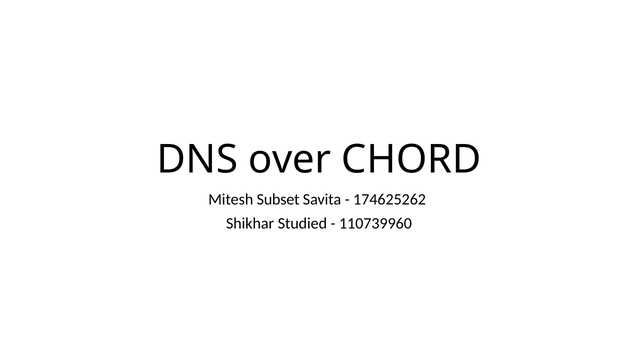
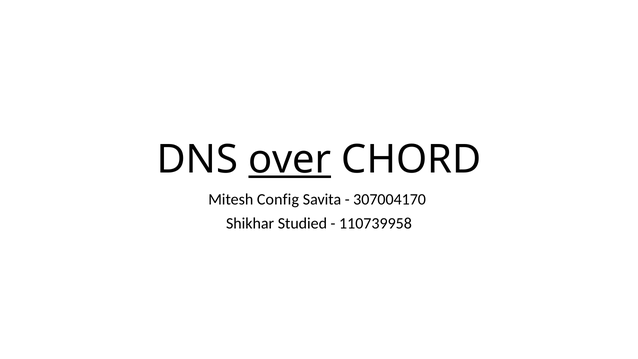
over underline: none -> present (290, 159)
Subset: Subset -> Config (278, 199)
174625262: 174625262 -> 307004170 (390, 199)
110739960: 110739960 -> 110739958 (375, 223)
